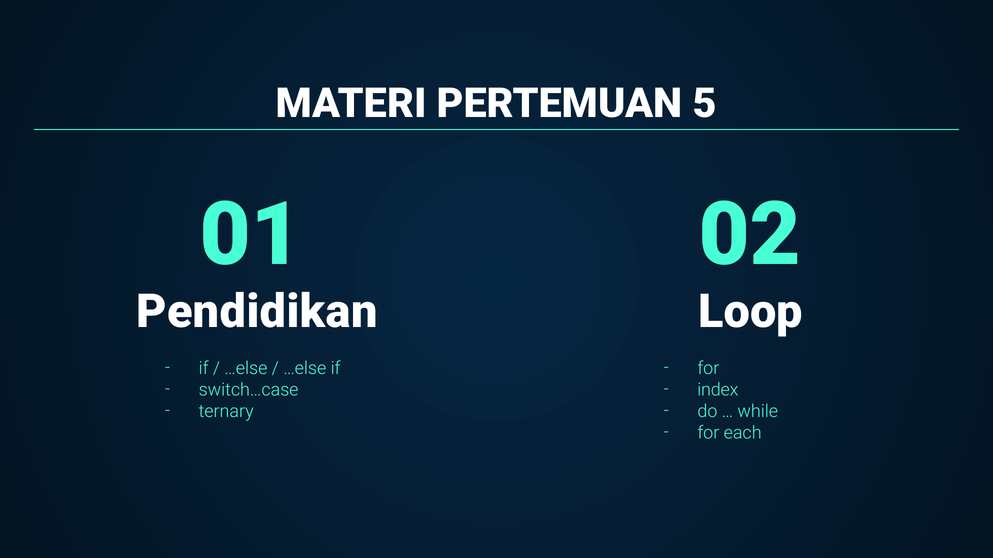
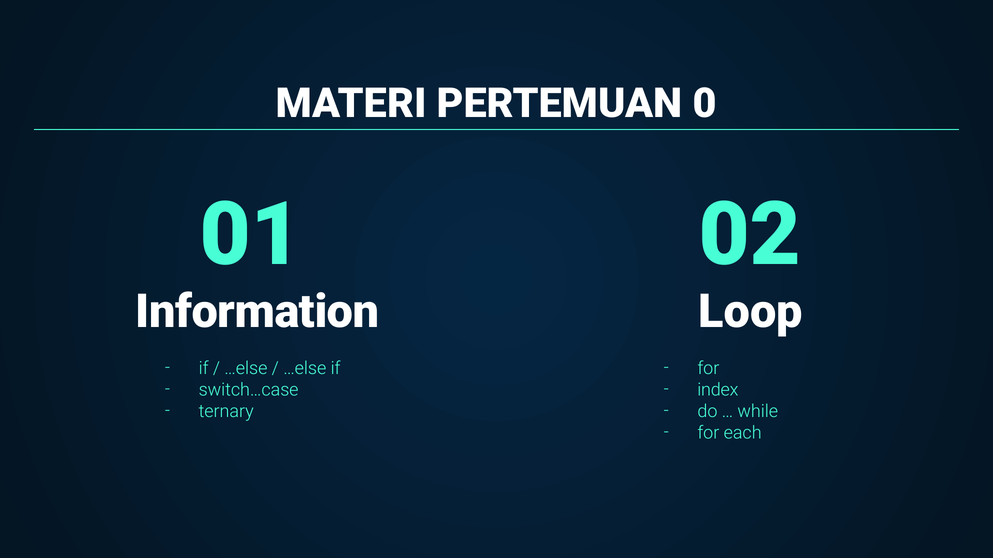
5: 5 -> 0 (705, 104)
Pendidikan: Pendidikan -> Information (257, 312)
